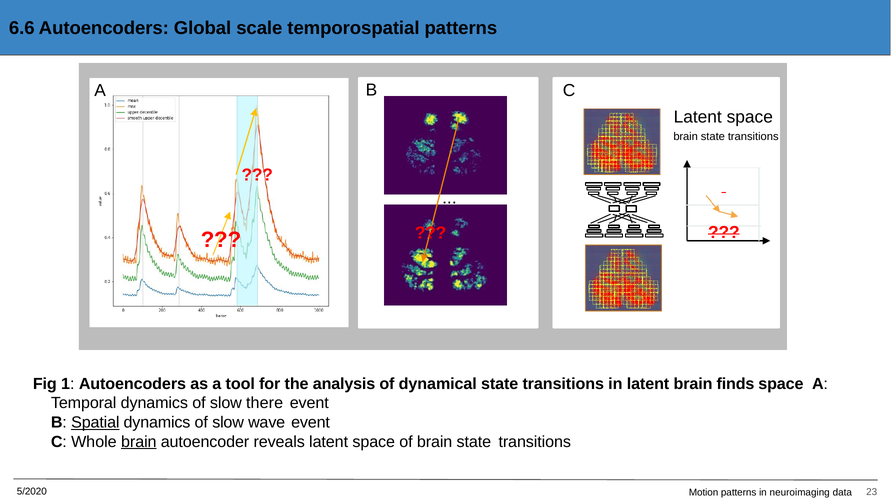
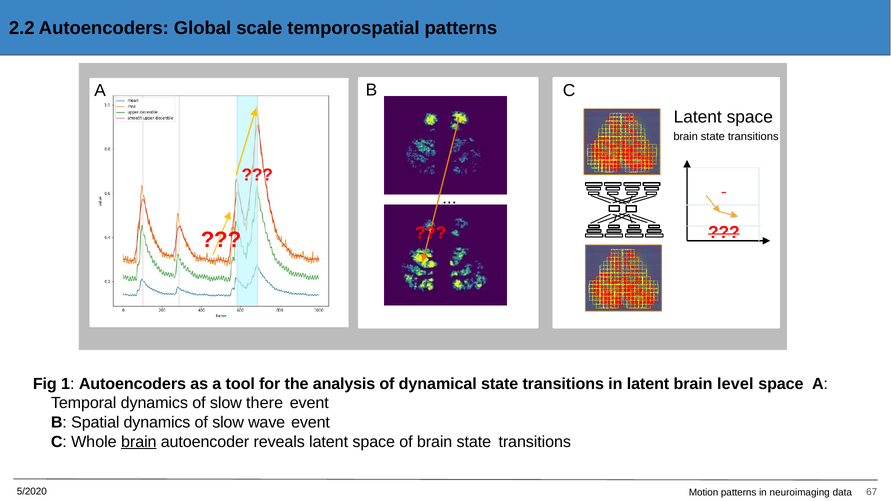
6.6: 6.6 -> 2.2 (22, 28)
finds: finds -> level (735, 384)
Spatial underline: present -> none (95, 423)
23: 23 -> 67 (872, 492)
